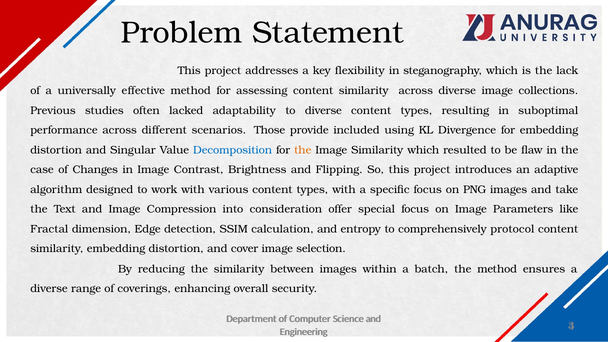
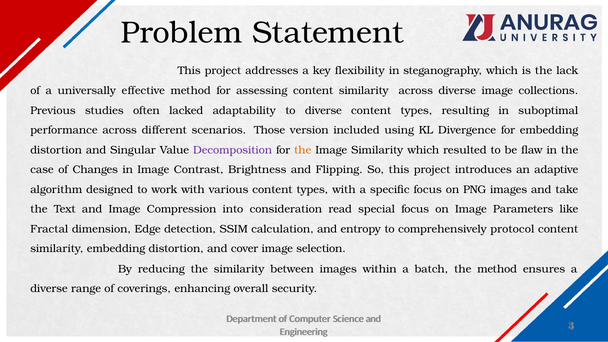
provide: provide -> version (309, 130)
Decomposition colour: blue -> purple (233, 150)
offer: offer -> read (340, 209)
